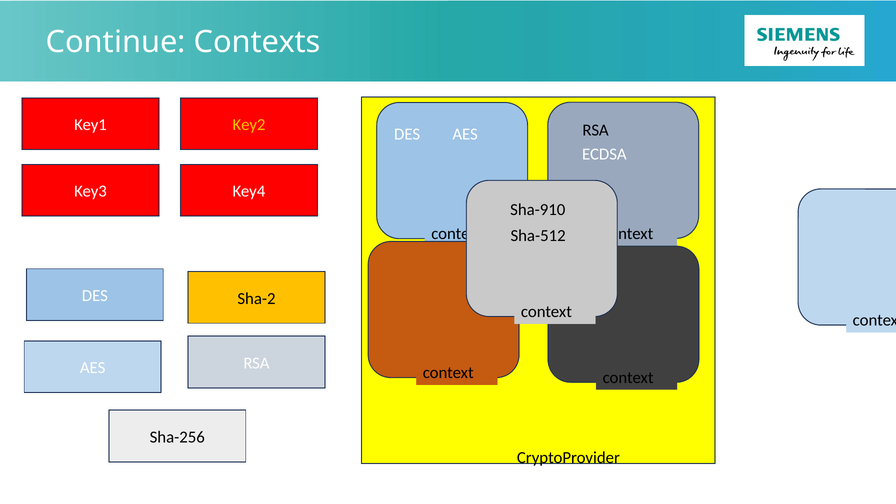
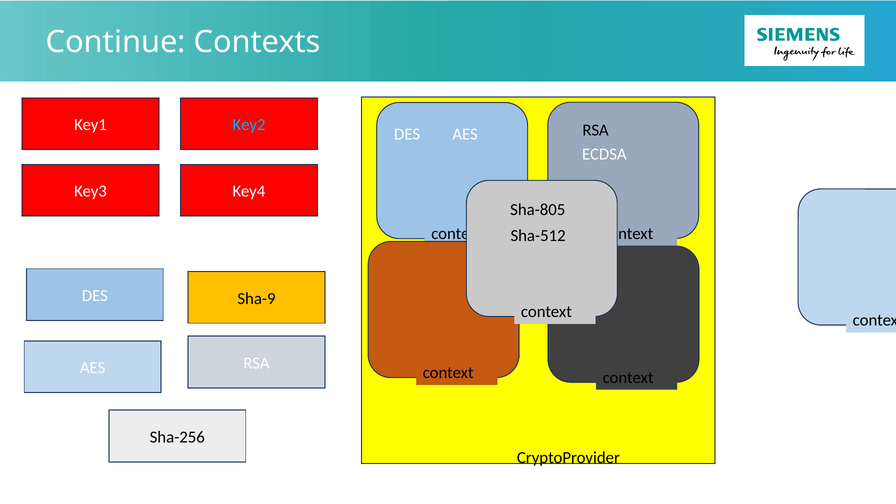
Key2 colour: yellow -> light blue (249, 125)
Sha-910: Sha-910 -> Sha-805 (538, 210)
Sha-2: Sha-2 -> Sha-9 (256, 299)
